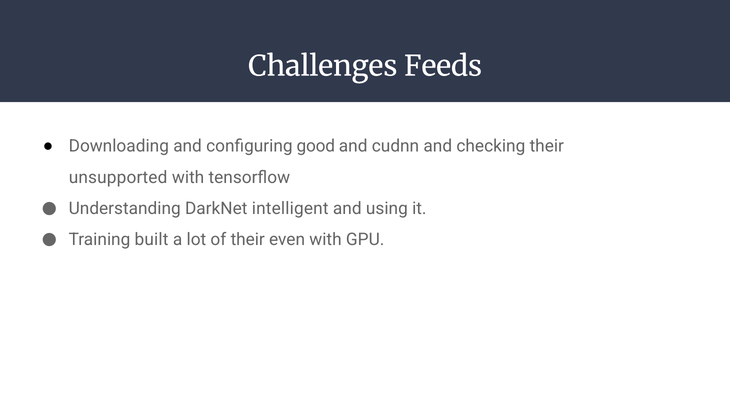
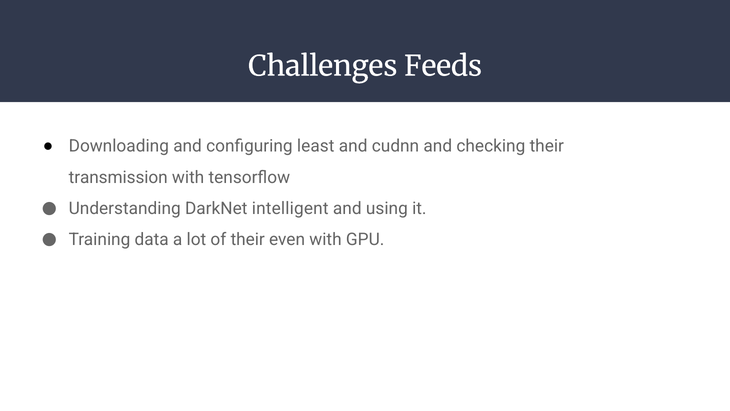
good: good -> least (316, 146)
unsupported: unsupported -> transmission (118, 177)
built: built -> data (152, 239)
